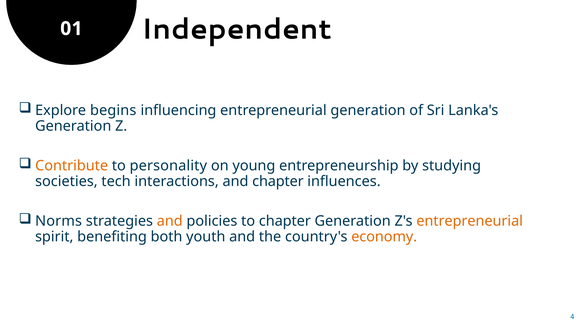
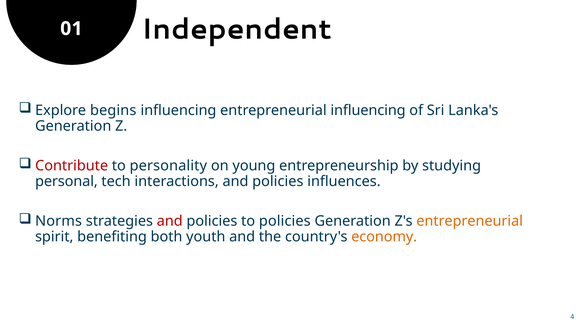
entrepreneurial generation: generation -> influencing (368, 110)
Contribute colour: orange -> red (72, 166)
societies: societies -> personal (66, 181)
interactions and chapter: chapter -> policies (278, 181)
and colour: orange -> red (170, 221)
to chapter: chapter -> policies (285, 221)
